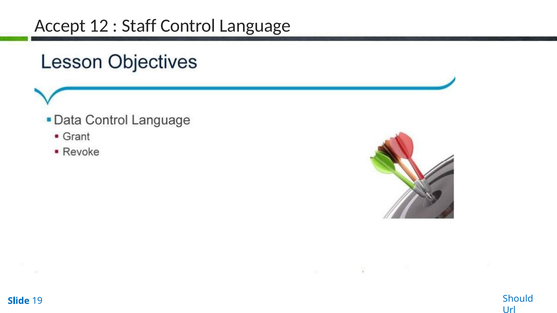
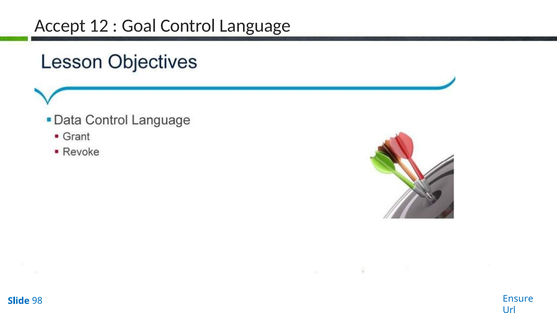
Staff: Staff -> Goal (139, 26)
Should: Should -> Ensure (518, 299)
19: 19 -> 98 (37, 301)
